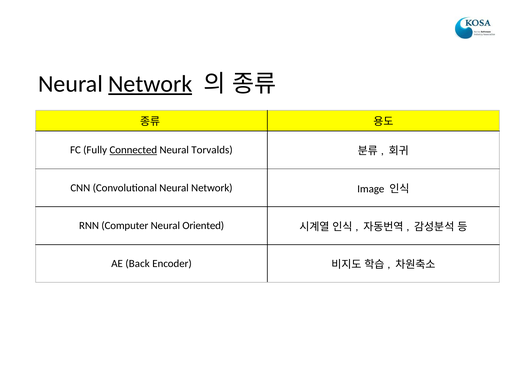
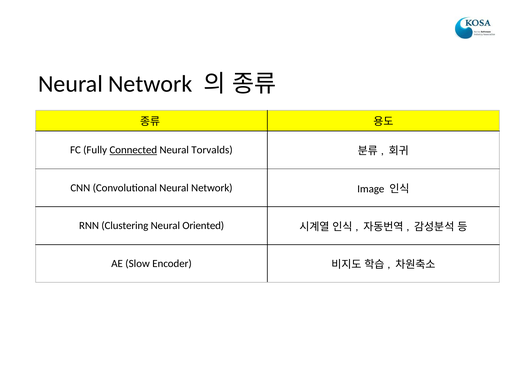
Network underline: present -> none (150, 84)
Computer: Computer -> Clustering (125, 226)
Back: Back -> Slow (138, 264)
